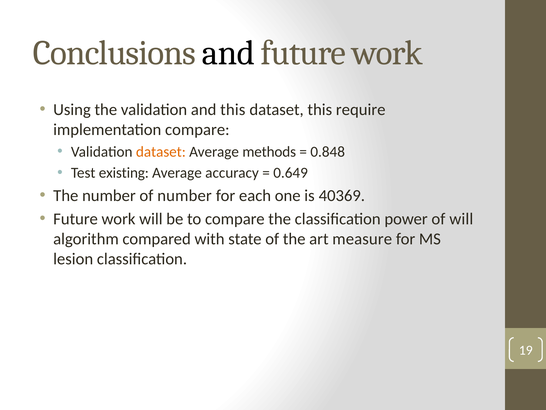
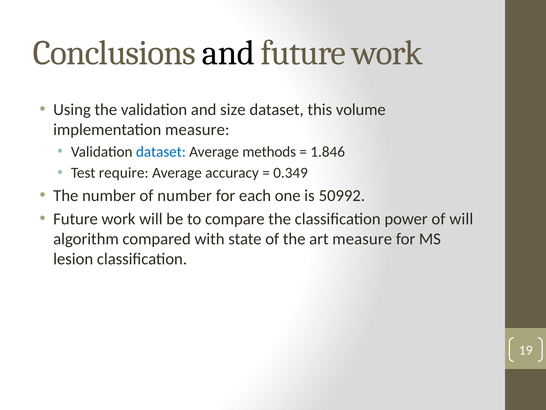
and this: this -> size (233, 109)
require: require -> volume (361, 109)
implementation compare: compare -> measure (197, 129)
dataset colour: orange -> blue (161, 152)
0.848: 0.848 -> 1.846 (328, 152)
existing: existing -> require (124, 173)
0.649: 0.649 -> 0.349 (291, 173)
40369: 40369 -> 50992 (342, 195)
